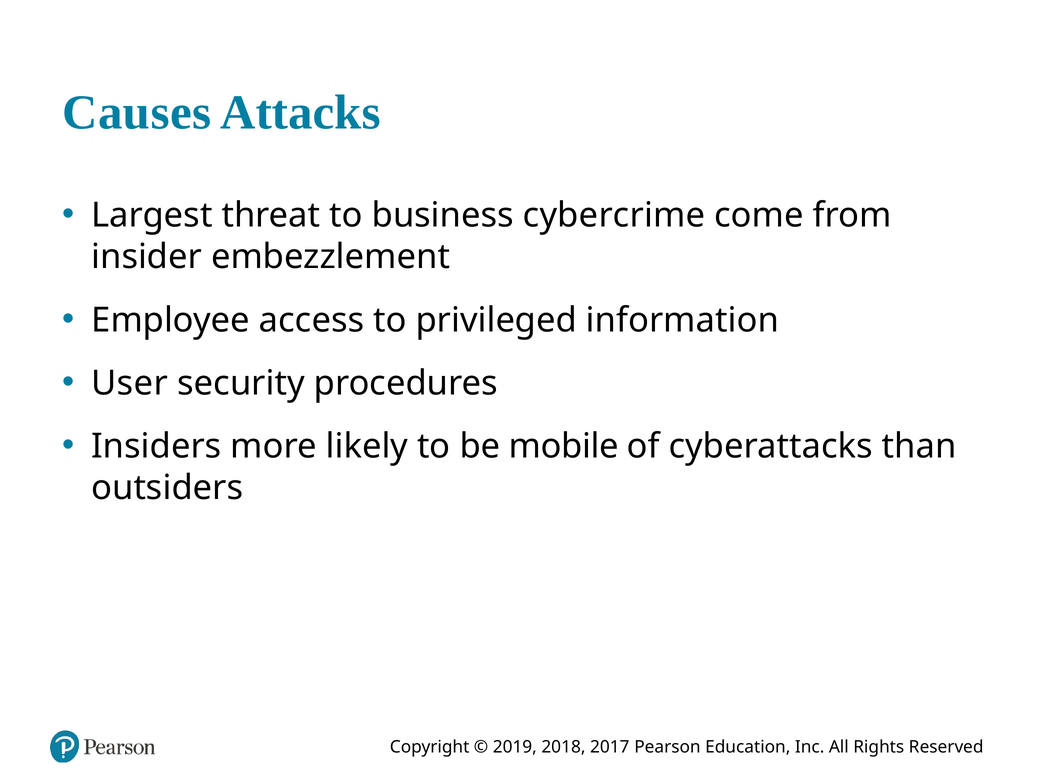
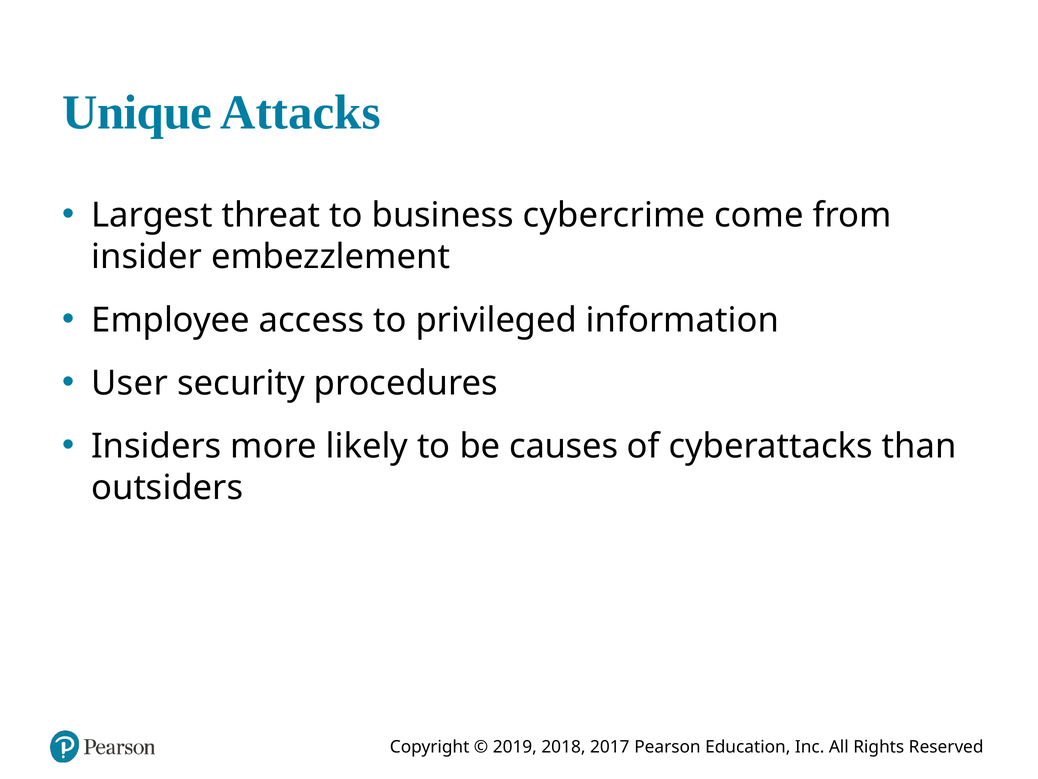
Causes: Causes -> Unique (137, 113)
mobile: mobile -> causes (564, 446)
